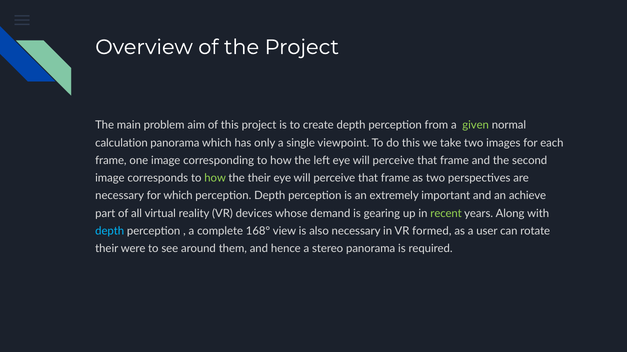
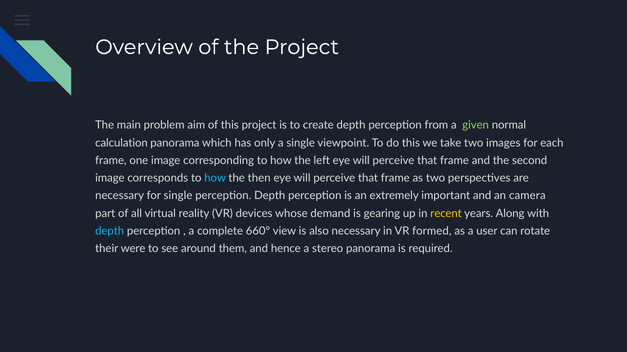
how colour: light green -> light blue (215, 178)
the their: their -> then (259, 178)
for which: which -> single (178, 196)
achieve: achieve -> camera (527, 196)
recent colour: light green -> yellow (446, 214)
168°: 168° -> 660° (258, 231)
